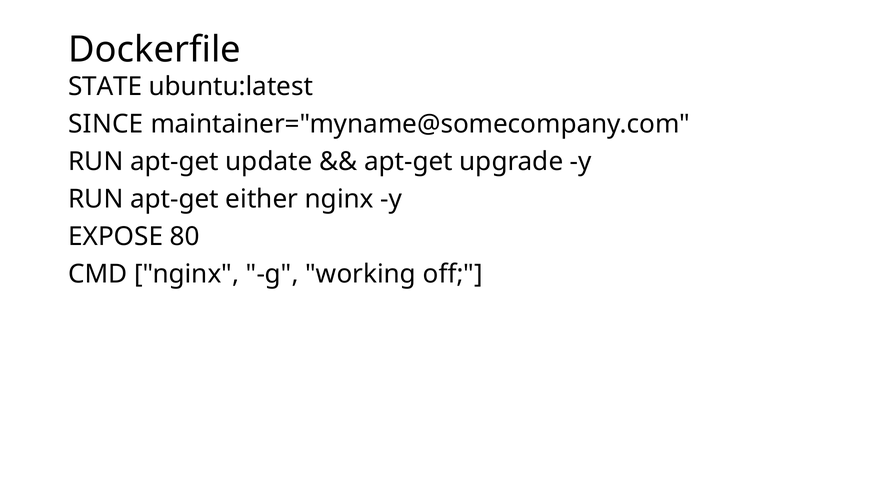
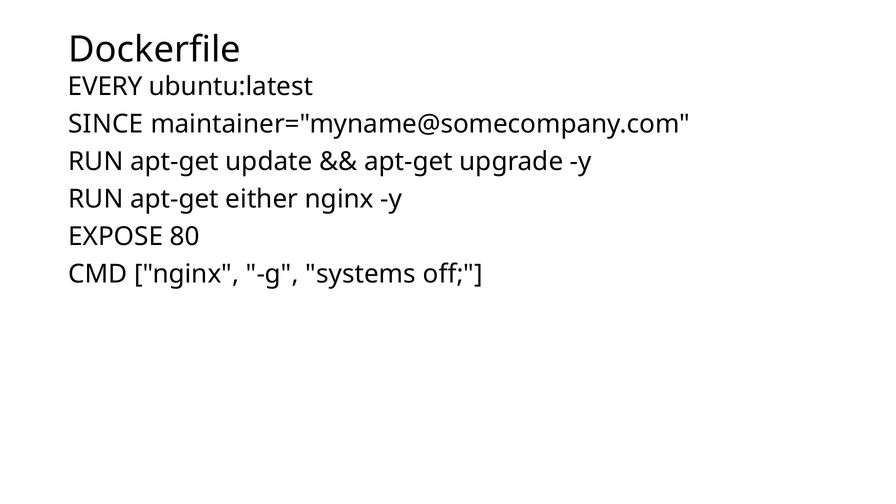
STATE: STATE -> EVERY (105, 87)
working: working -> systems (361, 274)
